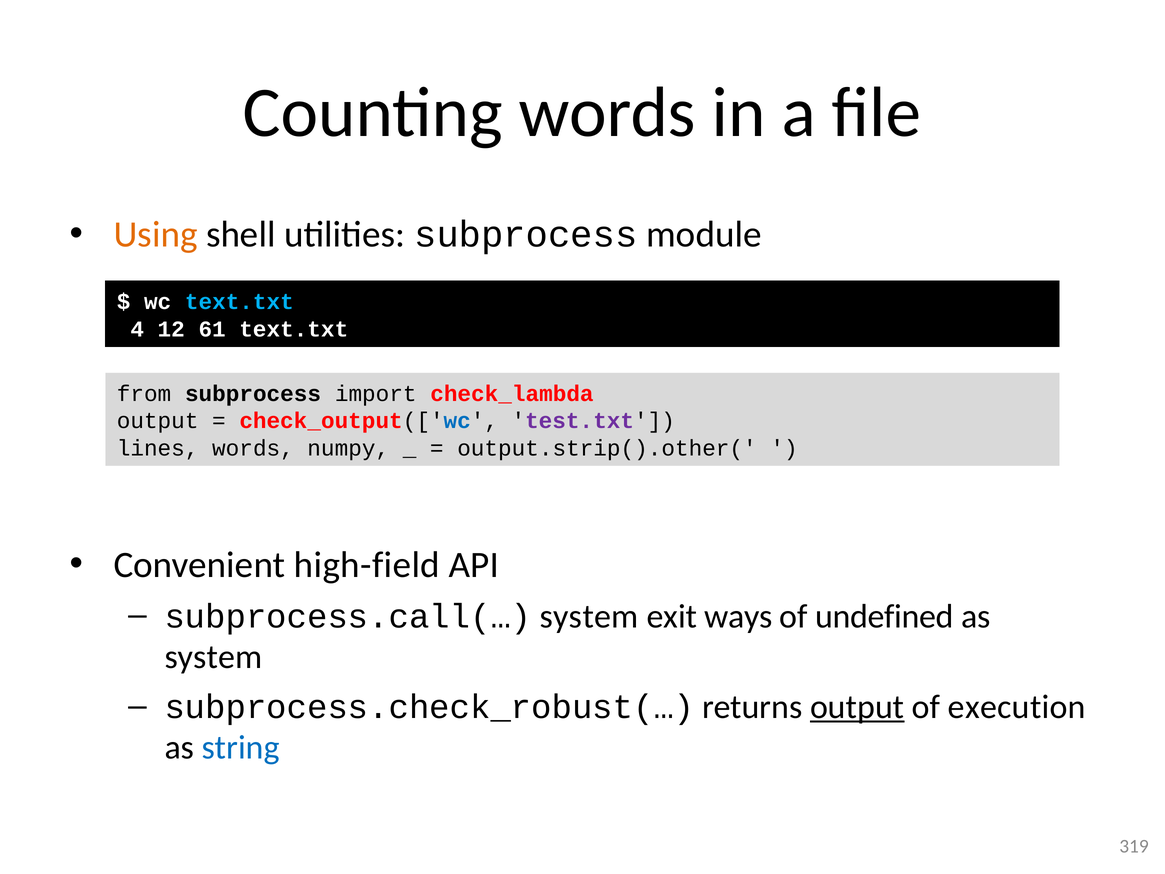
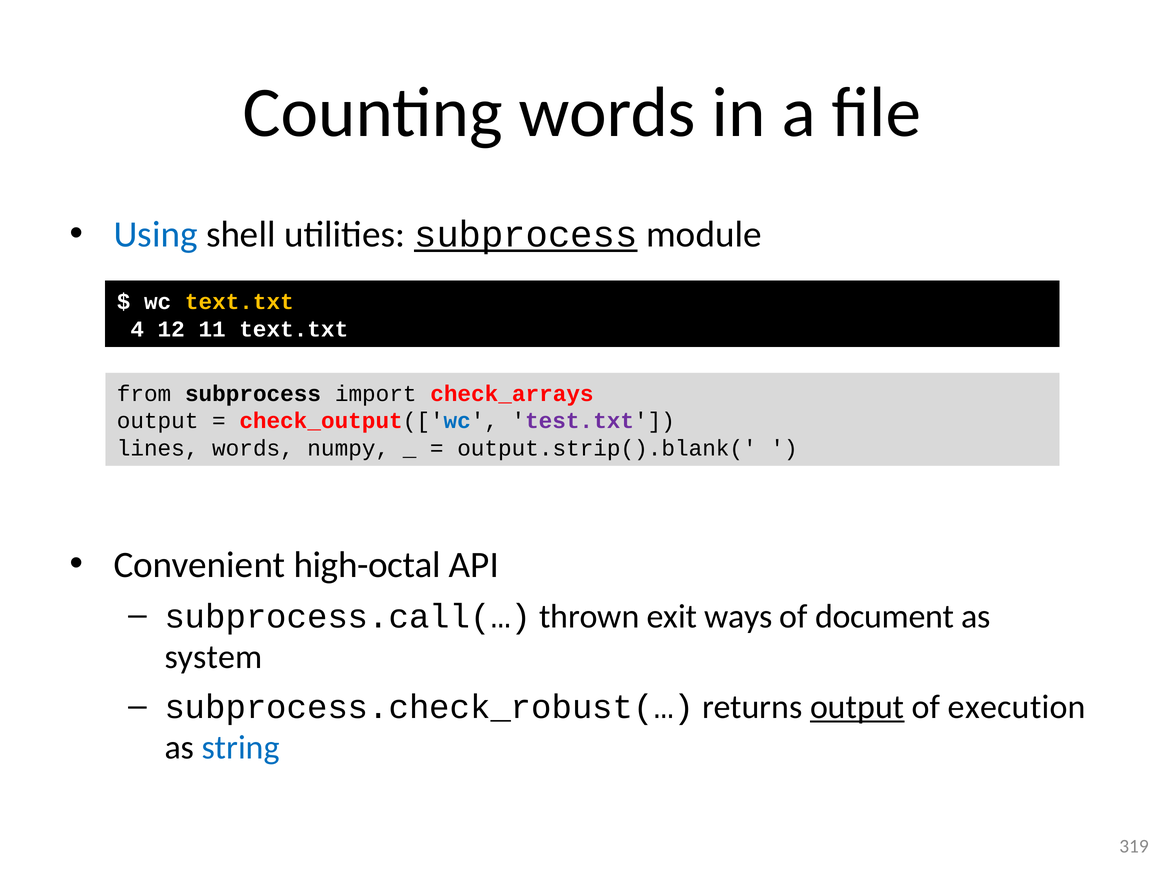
Using colour: orange -> blue (156, 235)
subprocess underline: none -> present (526, 235)
text.txt colour: light blue -> yellow (239, 302)
61: 61 -> 11 (212, 329)
check_lambda: check_lambda -> check_arrays (512, 394)
output.strip().other(: output.strip().other( -> output.strip().blank( (607, 448)
high-field: high-field -> high-octal (367, 565)
subprocess.call(… system: system -> thrown (589, 616)
undefined: undefined -> document (885, 616)
